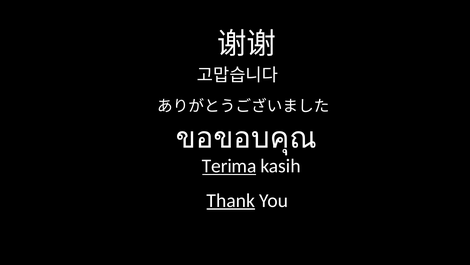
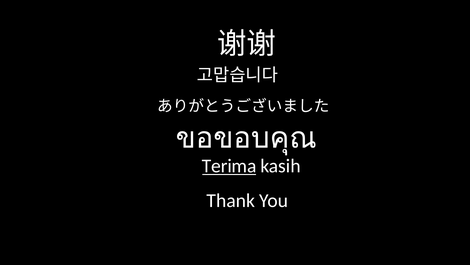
Thank underline: present -> none (231, 200)
